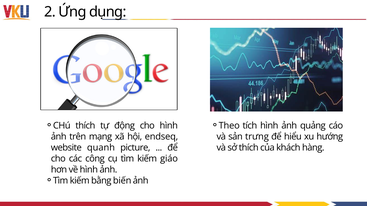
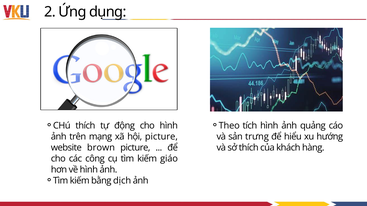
hội endseq: endseq -> picture (161, 137)
quanh: quanh -> brown (101, 148)
biến: biến -> dịch (122, 181)
